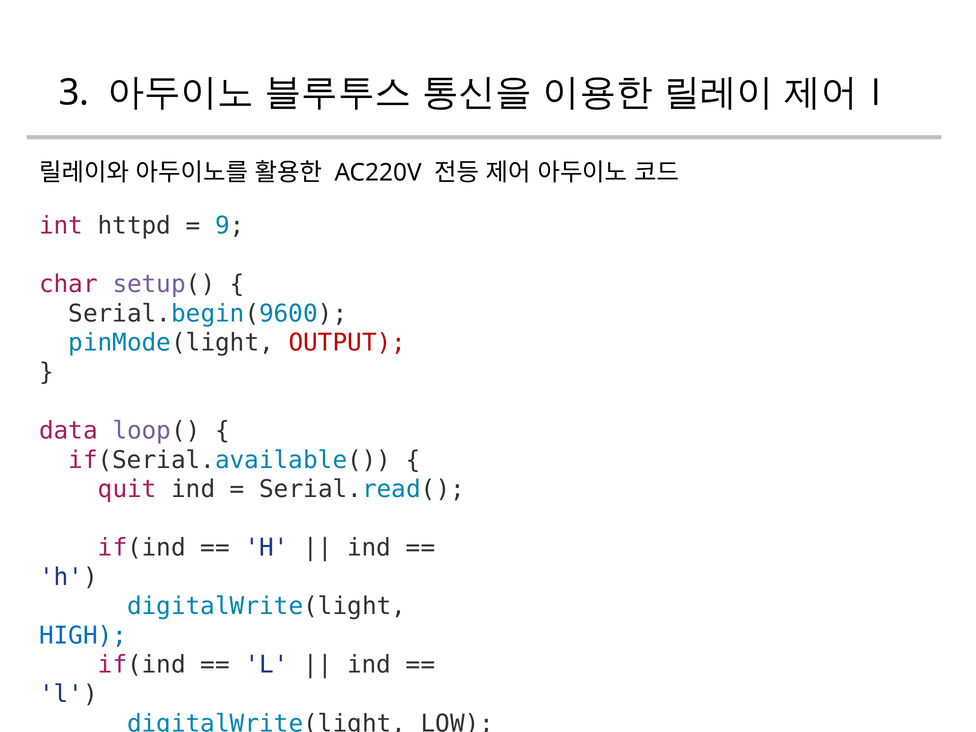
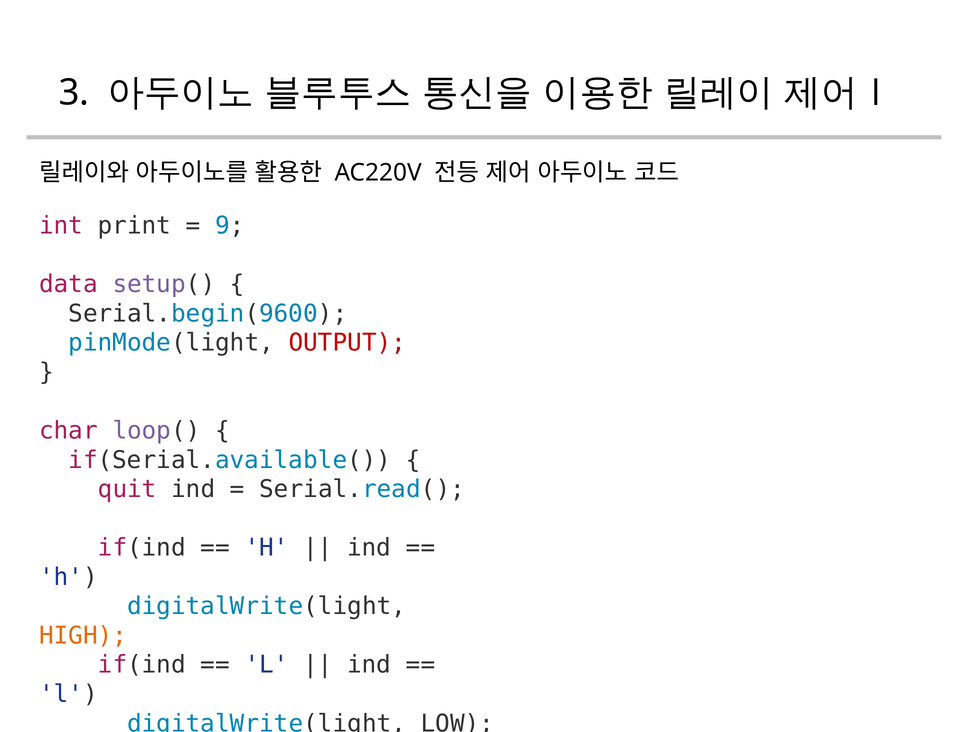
httpd: httpd -> print (134, 226)
char: char -> data (68, 284)
data: data -> char (68, 431)
HIGH colour: blue -> orange (83, 636)
